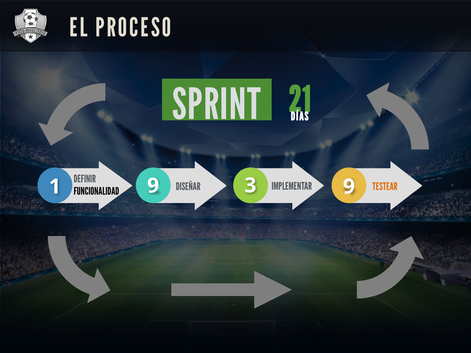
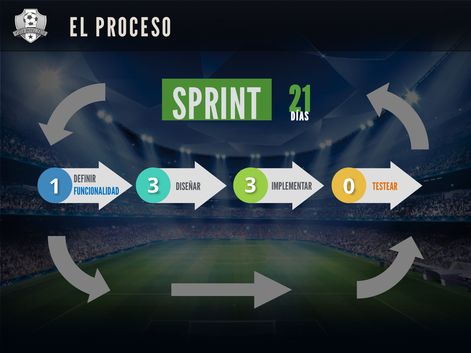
1 9: 9 -> 3 (153, 186)
3 9: 9 -> 0 (349, 187)
FUNCIONALIDAD colour: black -> blue (96, 192)
